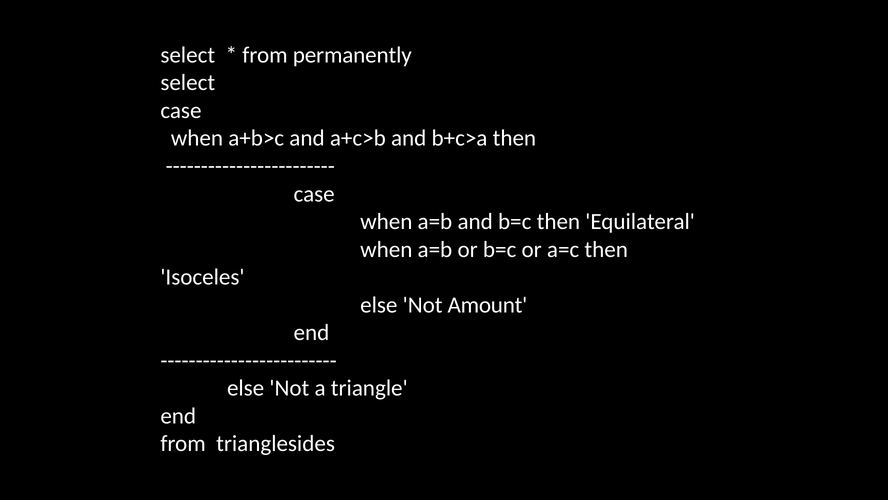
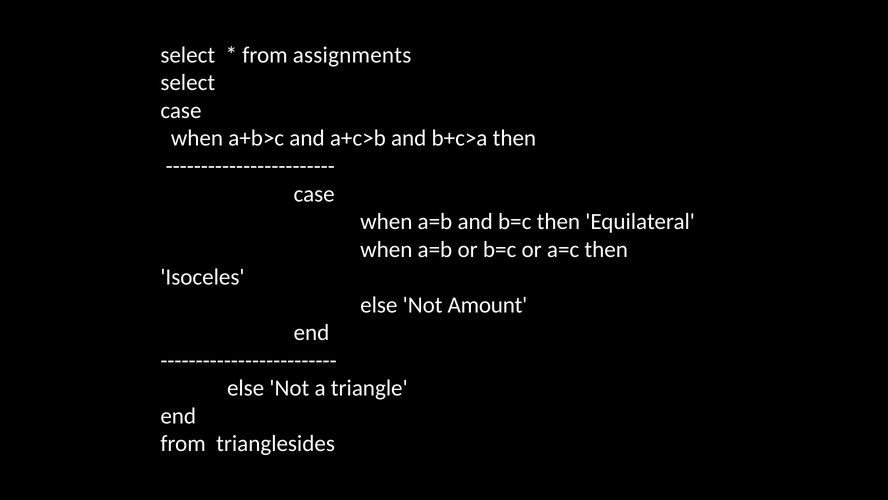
permanently: permanently -> assignments (352, 55)
